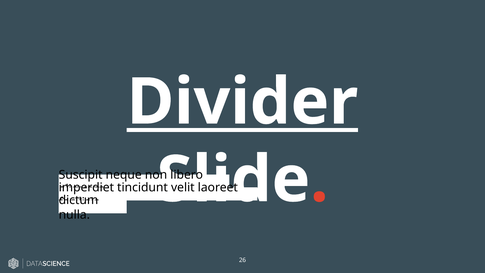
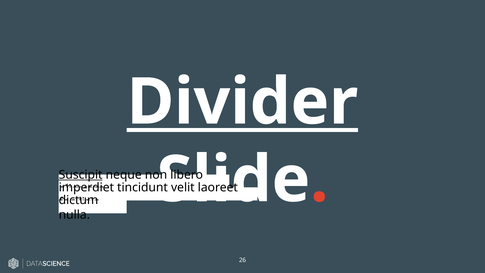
Suscipit underline: none -> present (81, 175)
